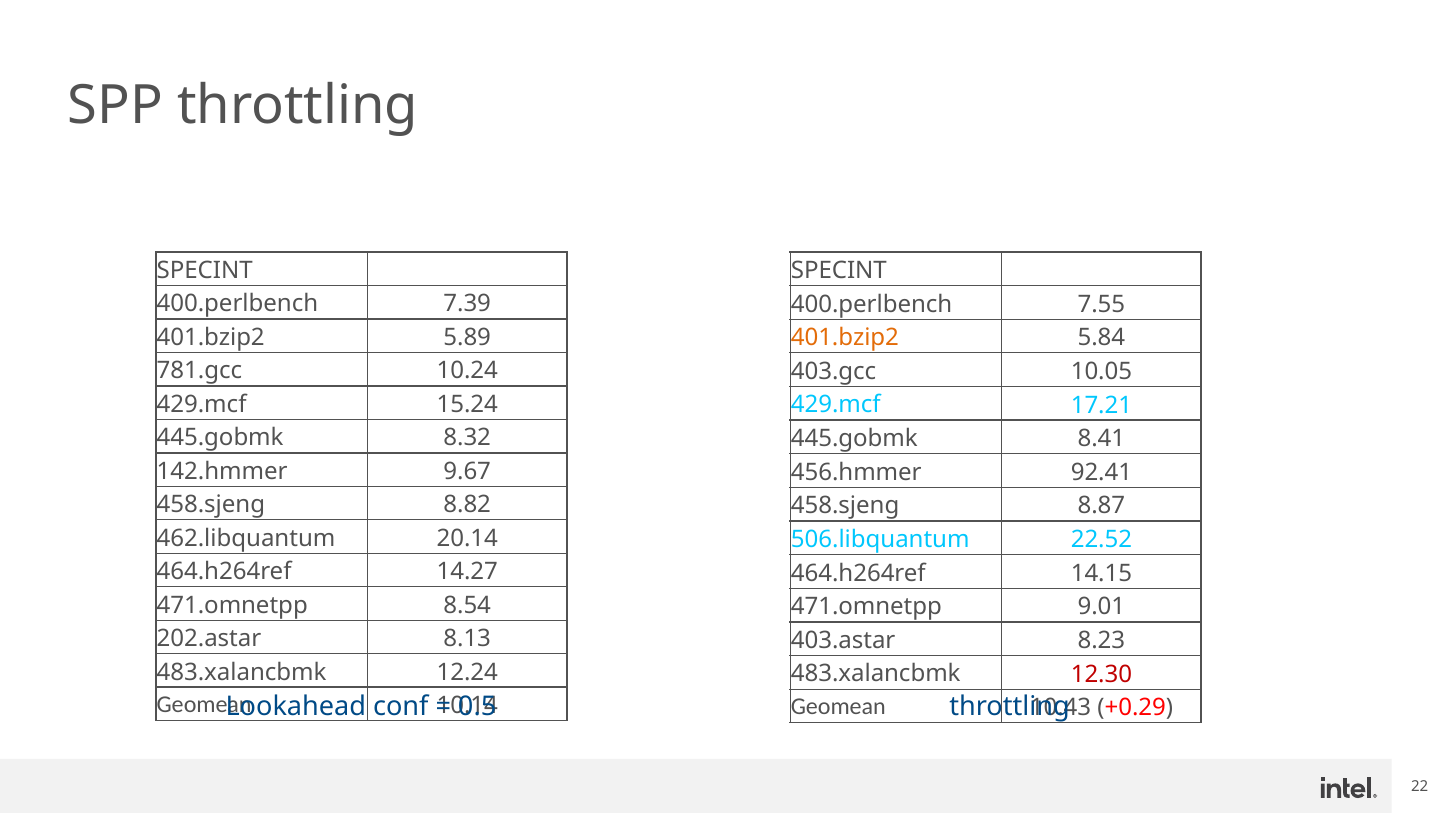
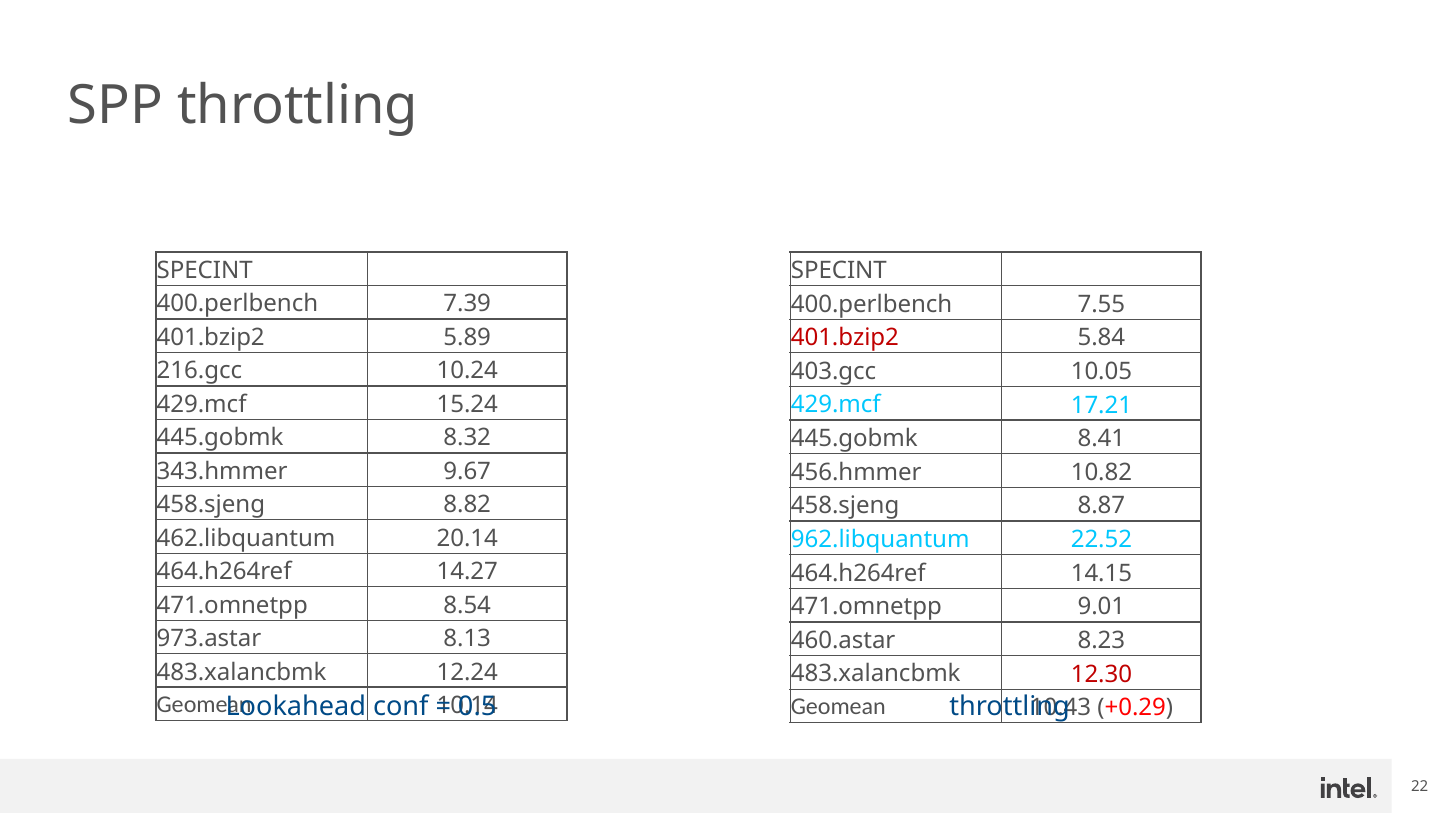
401.bzip2 colour: orange -> red (845, 338)
781.gcc: 781.gcc -> 216.gcc (199, 371)
142.hmmer: 142.hmmer -> 343.hmmer (222, 472)
92.41: 92.41 -> 10.82 (1101, 473)
506.libquantum: 506.libquantum -> 962.libquantum (880, 540)
202.astar: 202.astar -> 973.astar (209, 639)
403.astar: 403.astar -> 460.astar (843, 641)
